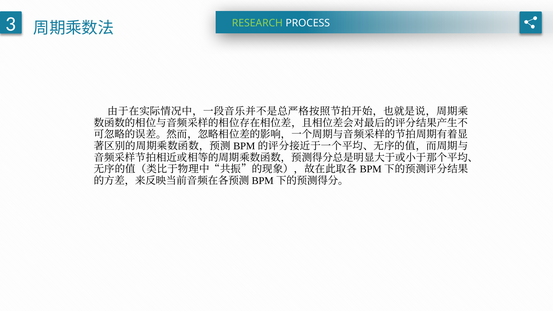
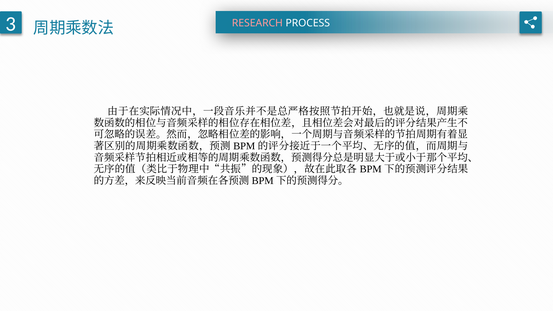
RESEARCH colour: light green -> pink (257, 23)
